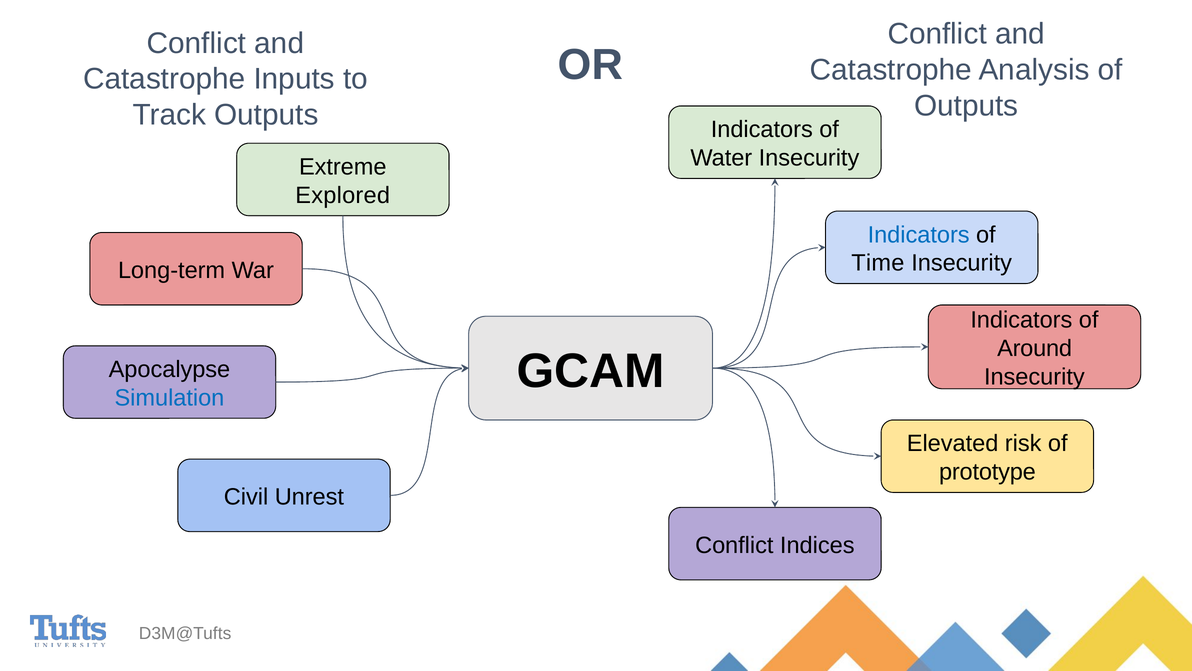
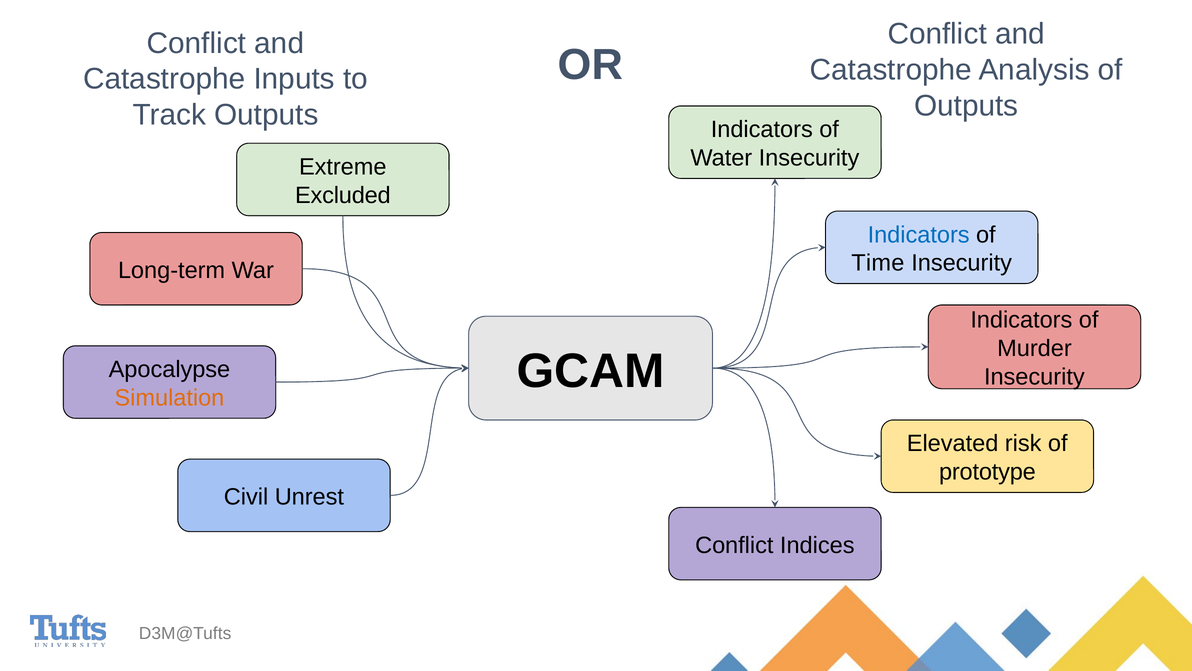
Explored: Explored -> Excluded (343, 195)
Around: Around -> Murder (1034, 348)
Simulation colour: blue -> orange (169, 398)
